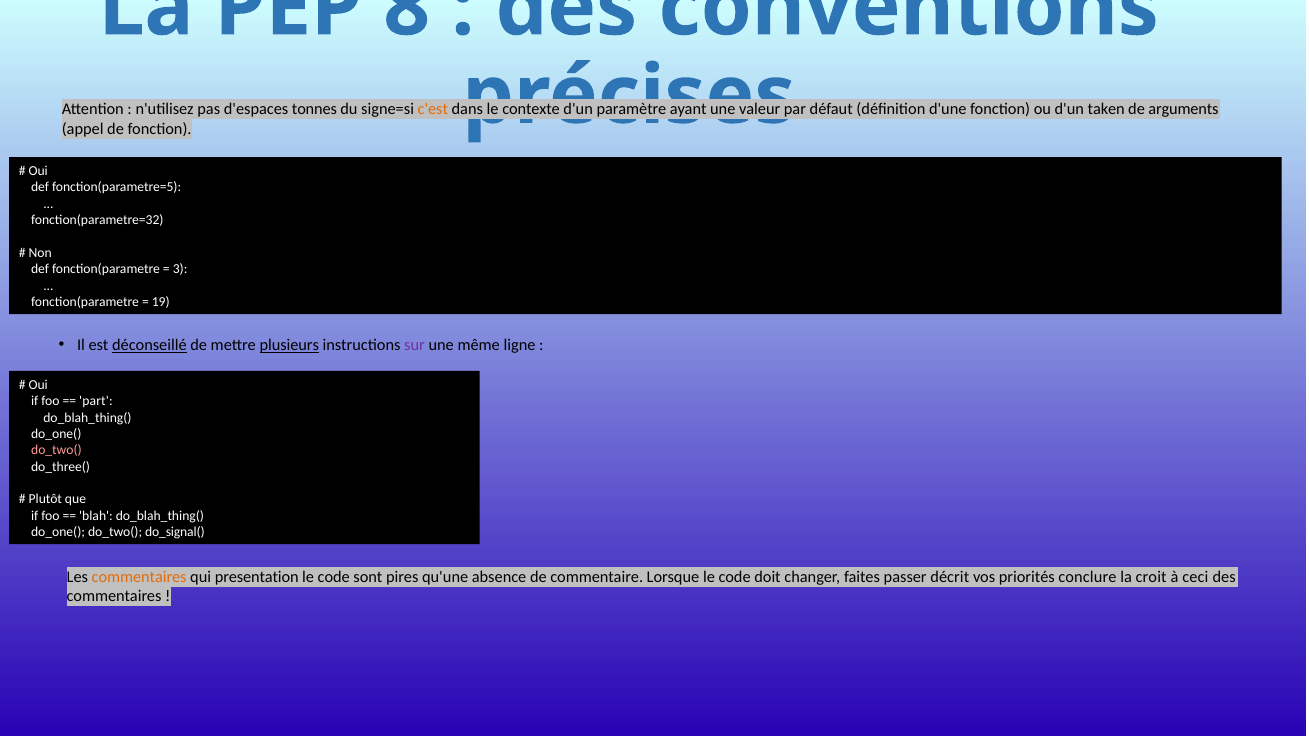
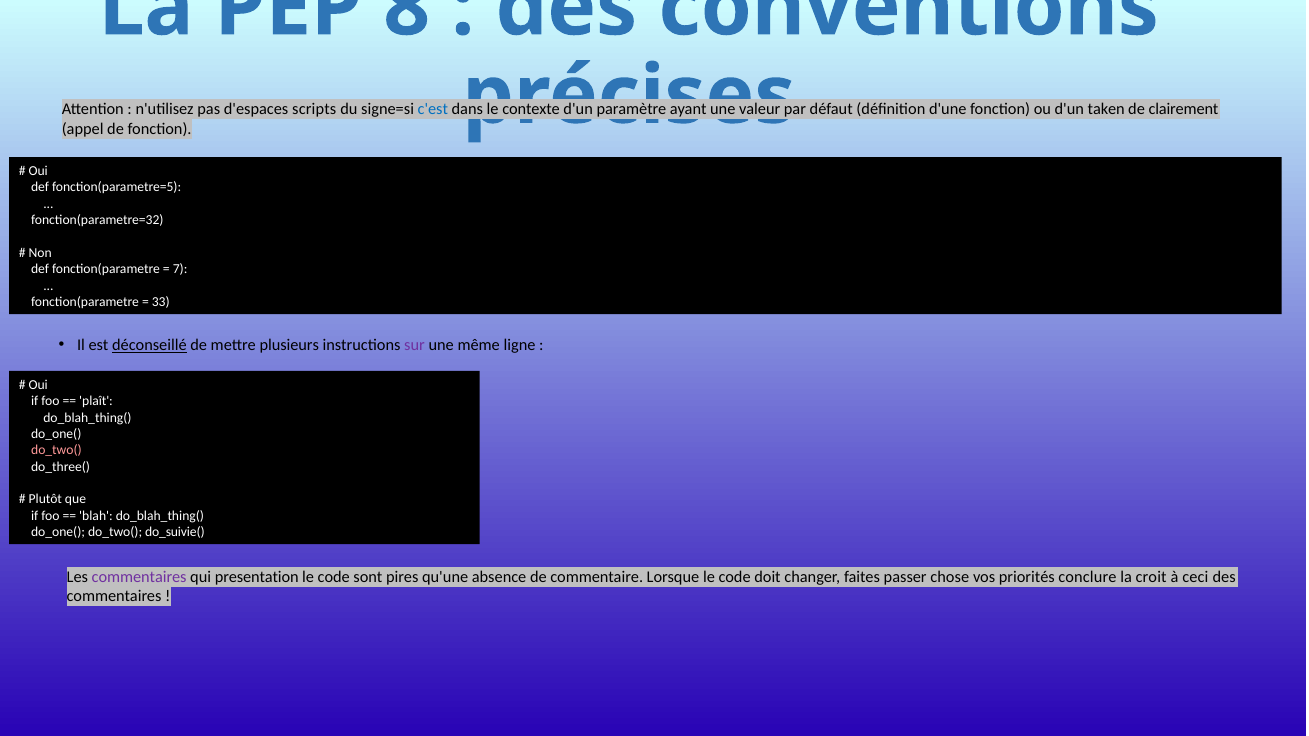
tonnes: tonnes -> scripts (314, 109)
c'est colour: orange -> blue (433, 109)
arguments: arguments -> clairement (1184, 109)
3: 3 -> 7 (180, 269)
19: 19 -> 33 (161, 302)
plusieurs underline: present -> none (289, 346)
part: part -> plaît (96, 401)
do_signal(: do_signal( -> do_suivie( (175, 532)
commentaires colour: orange -> purple (139, 577)
décrit: décrit -> chose (950, 577)
